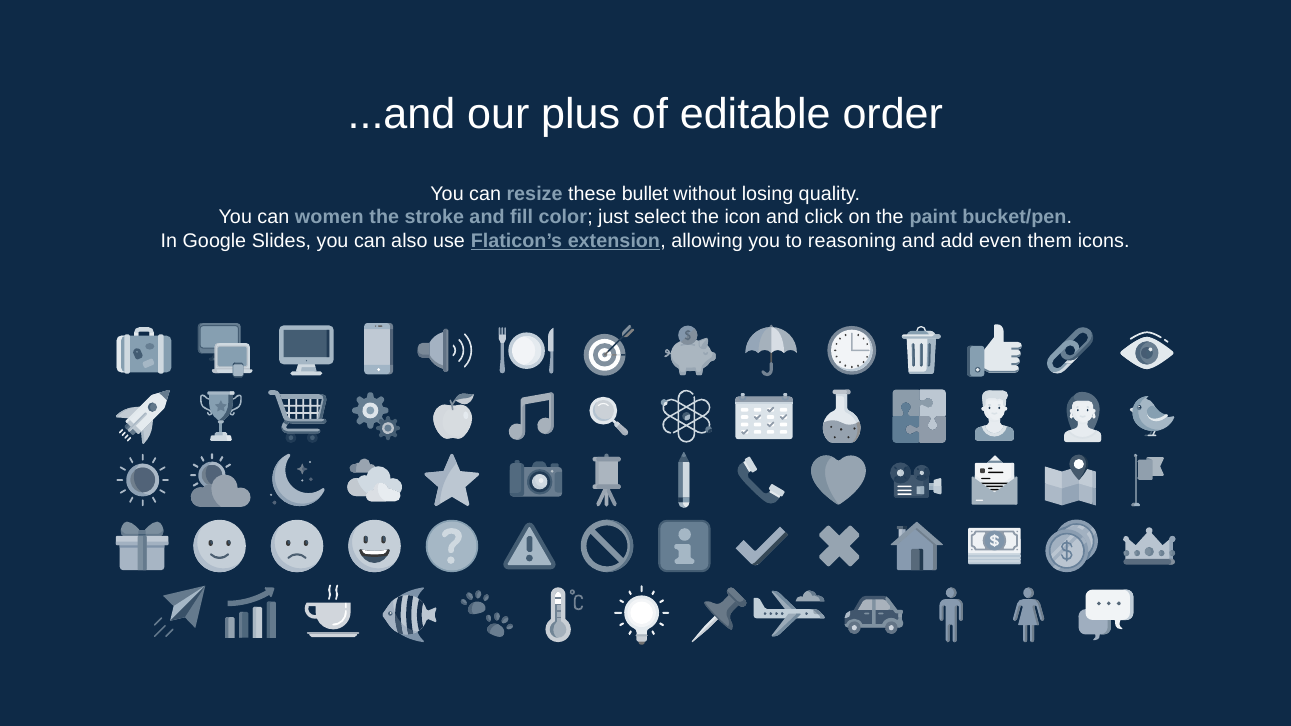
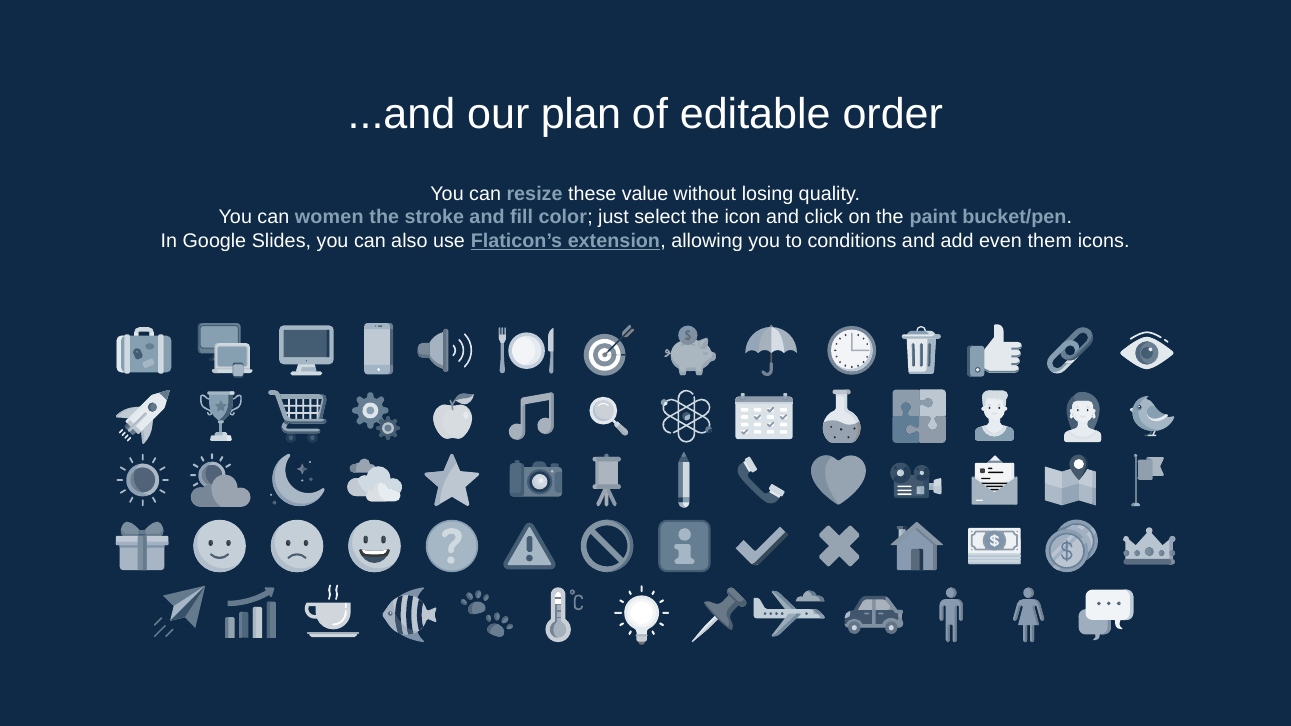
plus: plus -> plan (581, 114)
bullet: bullet -> value (645, 194)
reasoning: reasoning -> conditions (852, 241)
